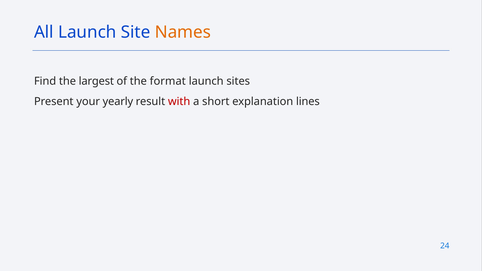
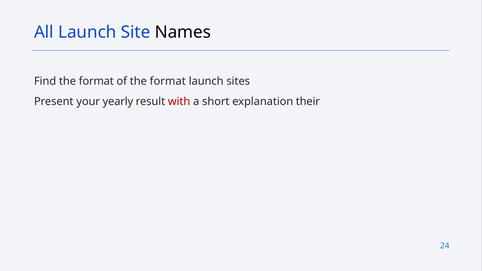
Names colour: orange -> black (183, 32)
Find the largest: largest -> format (96, 81)
lines: lines -> their (308, 102)
